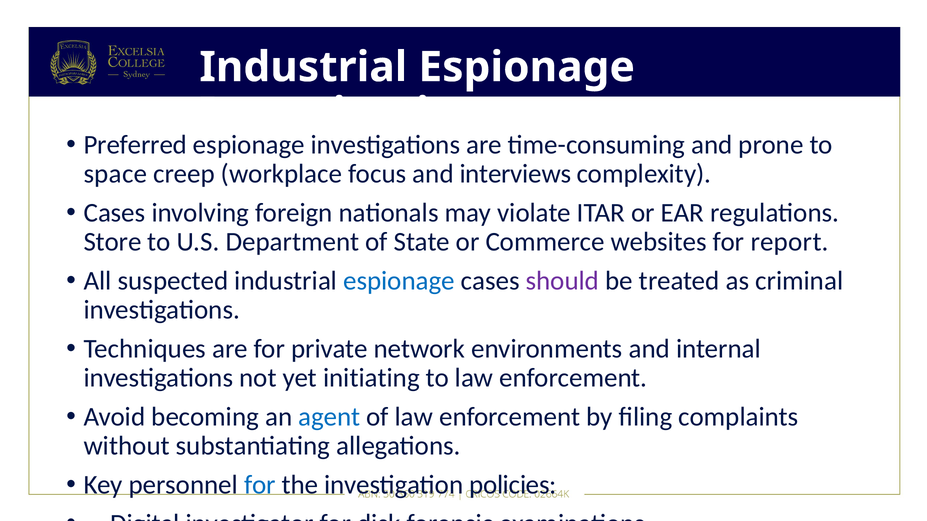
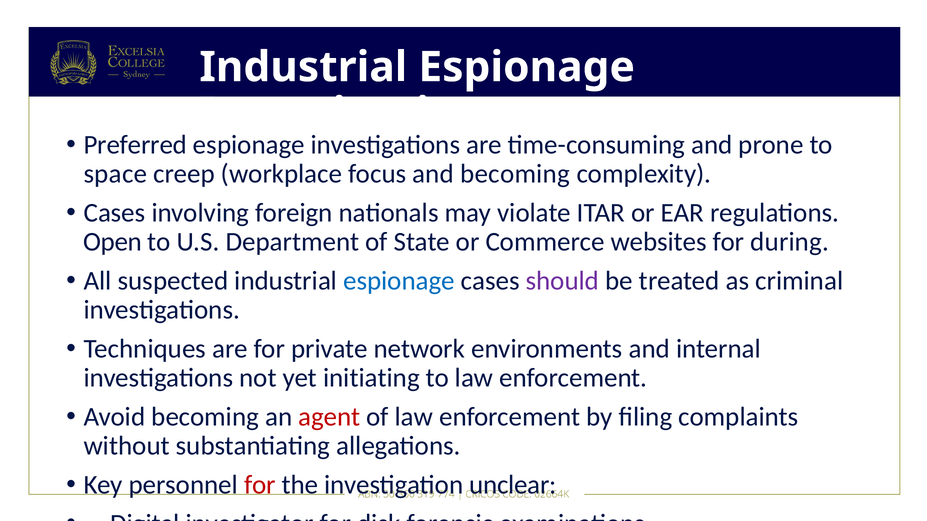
and interviews: interviews -> becoming (515, 174)
Store: Store -> Open (113, 242)
for report: report -> during (790, 242)
agent colour: blue -> red (329, 417)
for colour: blue -> red (260, 485)
policies: policies -> unclear (513, 485)
